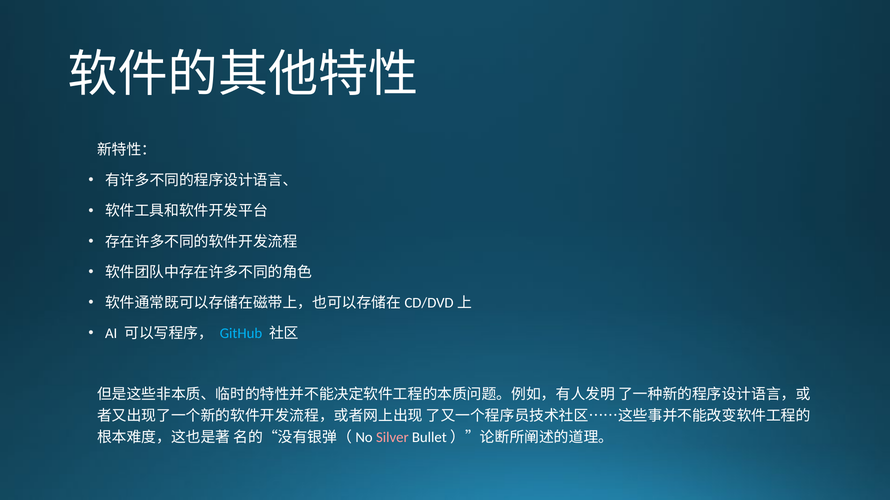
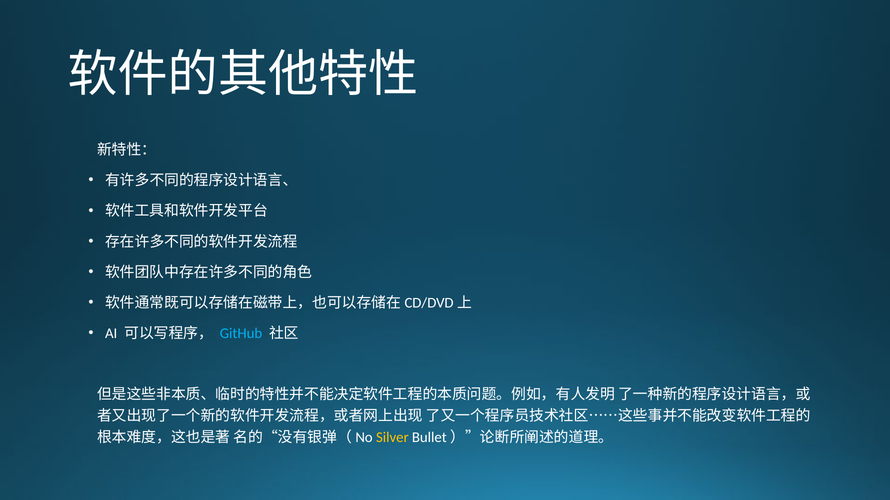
Silver colour: pink -> yellow (392, 438)
